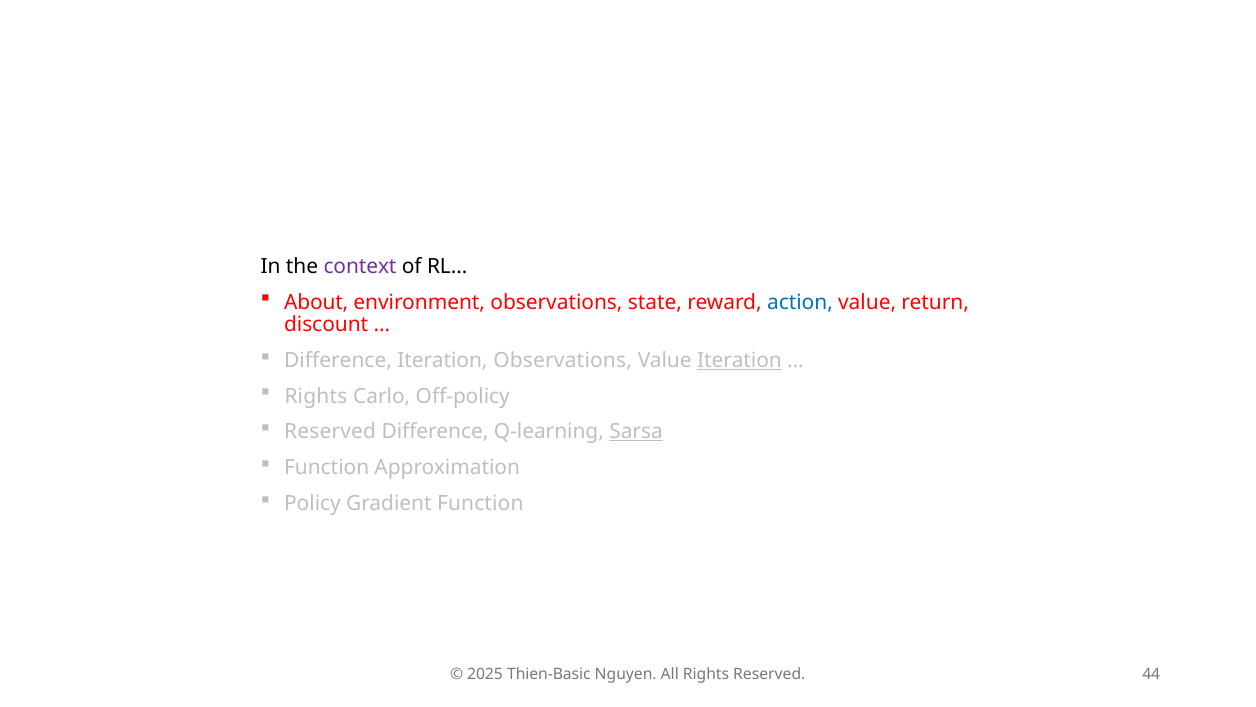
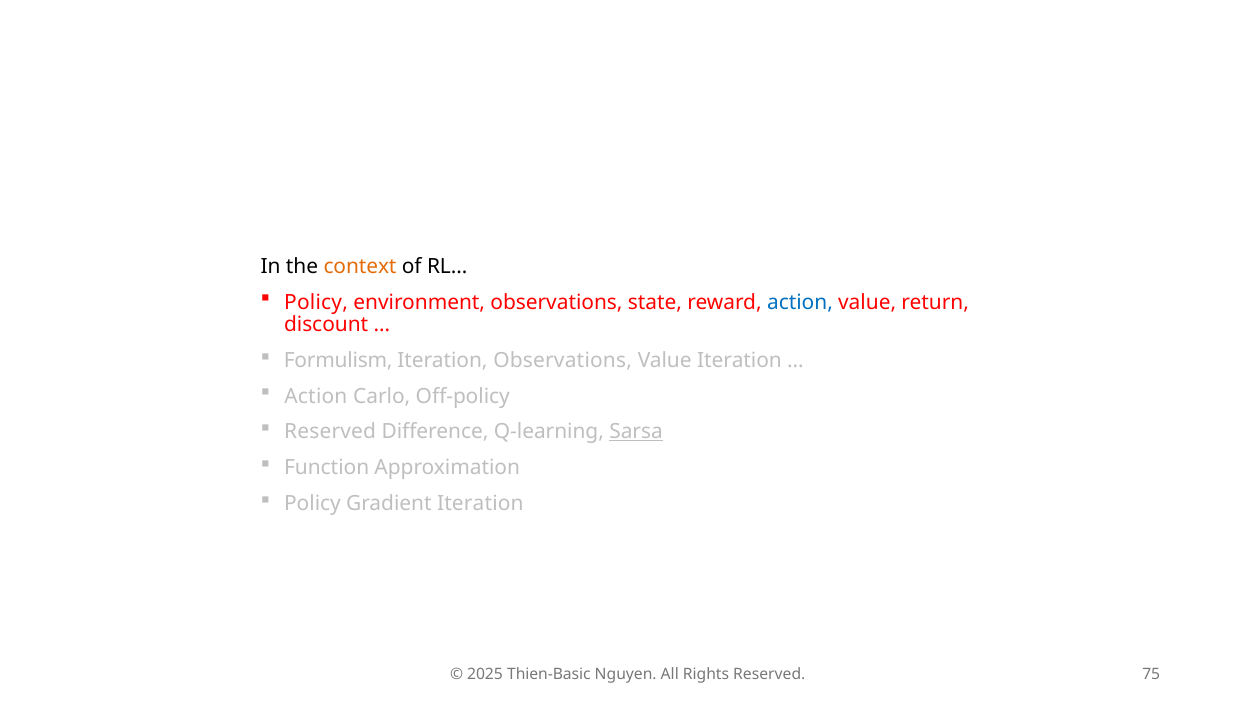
context colour: purple -> orange (360, 266)
About: About -> Policy (316, 302)
Difference: Difference -> Formulism (338, 360)
Iteration underline: present -> none (739, 360)
Rights: Rights -> Action (316, 396)
Gradient Function: Function -> Iteration (480, 503)
44: 44 -> 75 (1151, 673)
